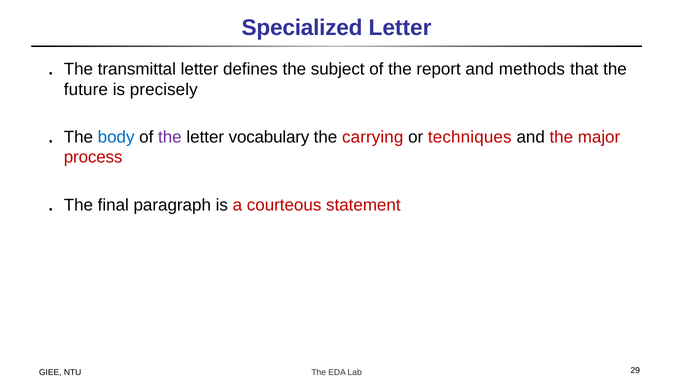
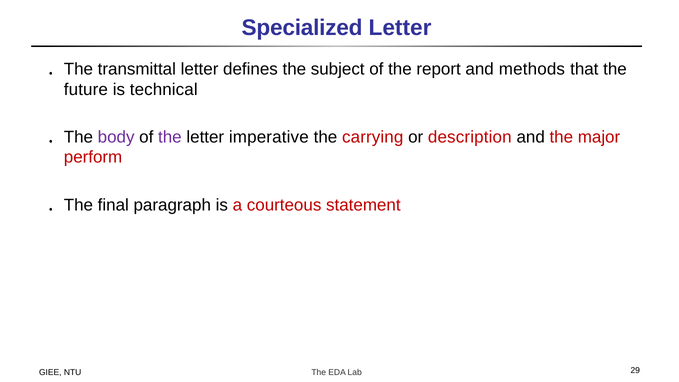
precisely: precisely -> technical (164, 89)
body colour: blue -> purple (116, 137)
vocabulary: vocabulary -> imperative (269, 137)
techniques: techniques -> description (470, 137)
process: process -> perform (93, 157)
